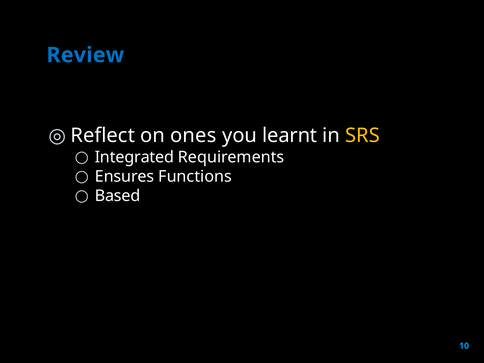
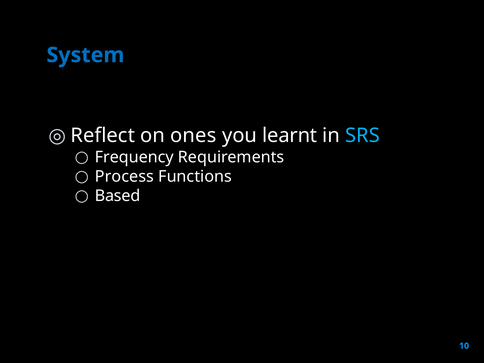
Review: Review -> System (85, 55)
SRS colour: yellow -> light blue (362, 136)
Integrated: Integrated -> Frequency (134, 157)
Ensures: Ensures -> Process (124, 176)
